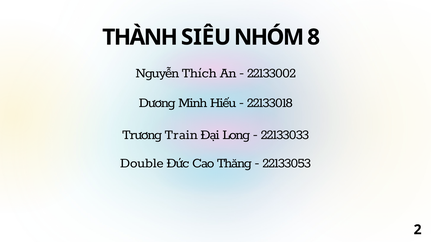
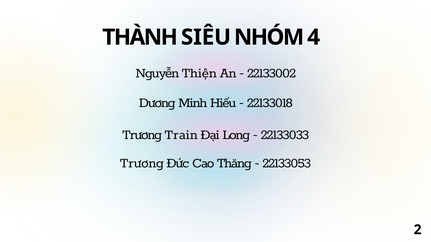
8: 8 -> 4 (314, 37)
Thích: Thích -> Thiện (199, 73)
Double: Double -> Trương (142, 163)
